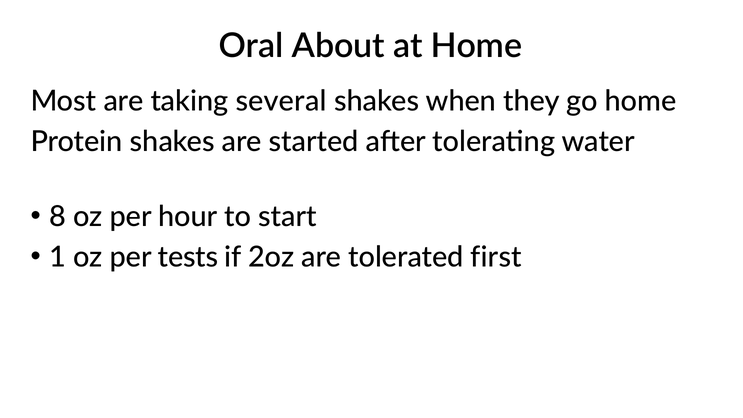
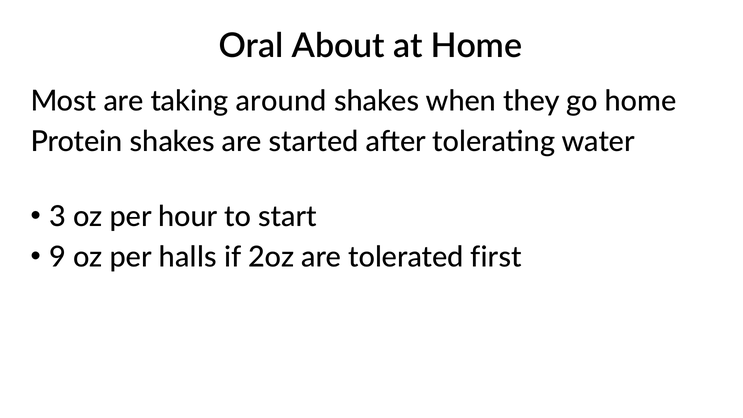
several: several -> around (281, 101)
8: 8 -> 3 (57, 217)
1: 1 -> 9 (57, 257)
tests: tests -> halls (188, 257)
